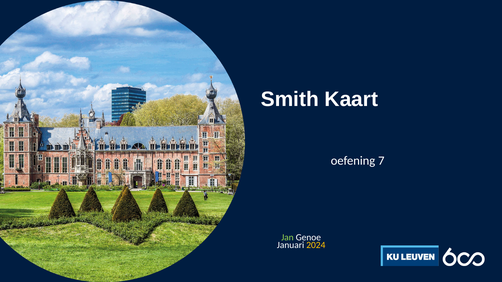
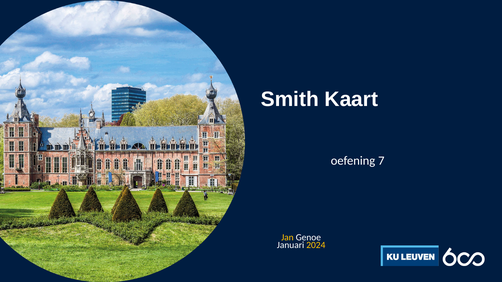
Jan colour: light green -> yellow (287, 238)
